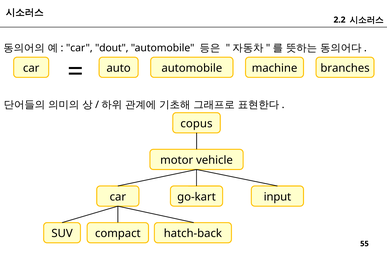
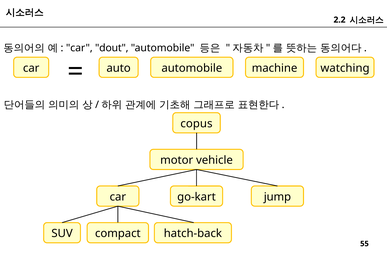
branches: branches -> watching (345, 68)
input: input -> jump (277, 197)
